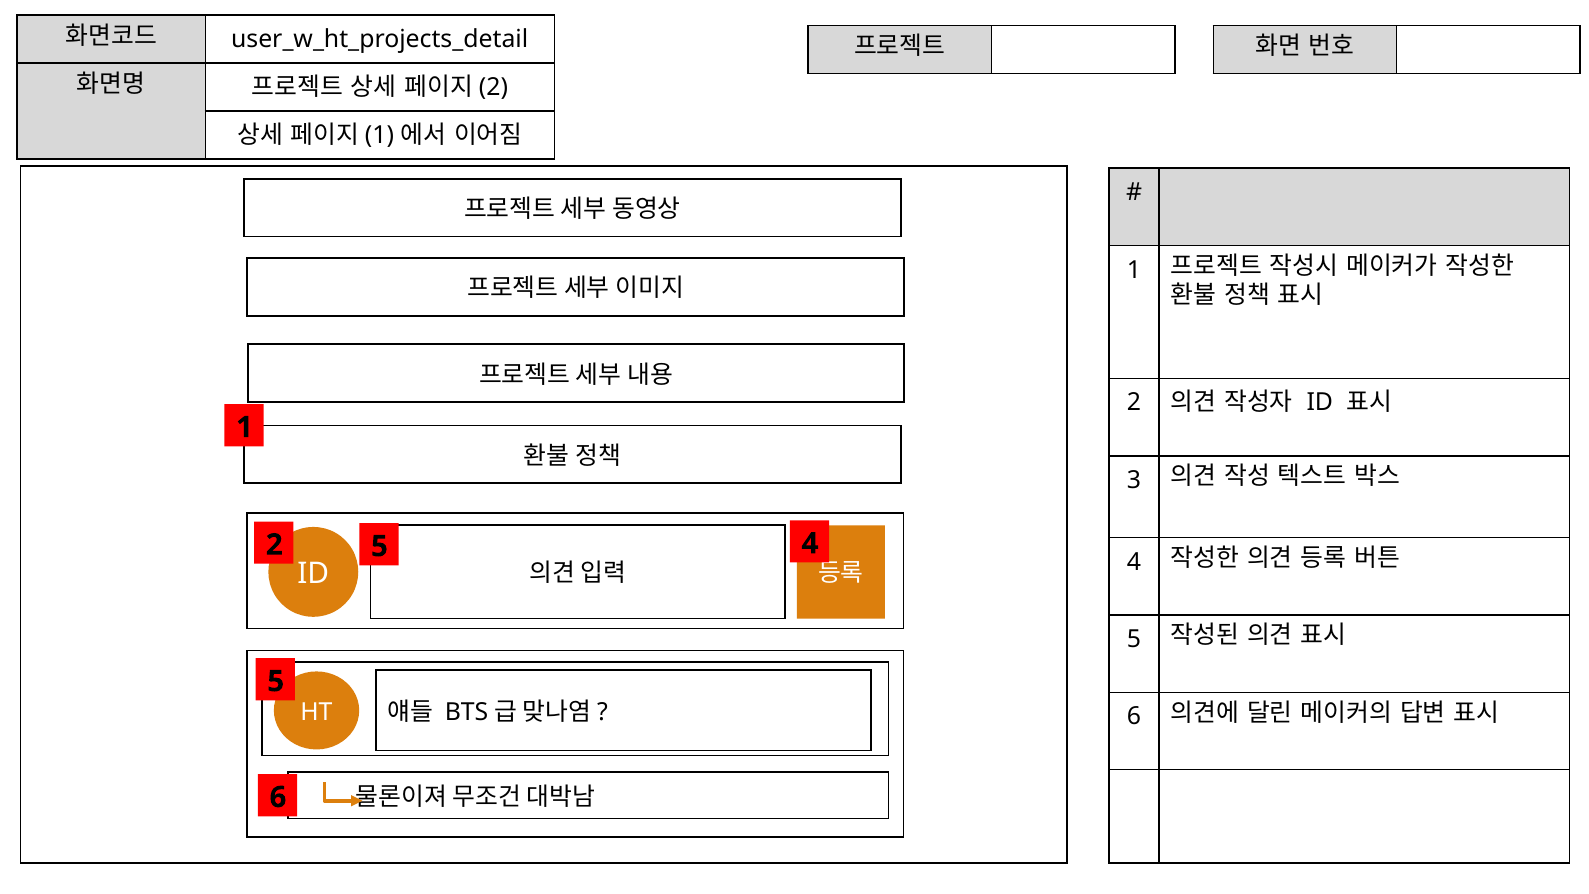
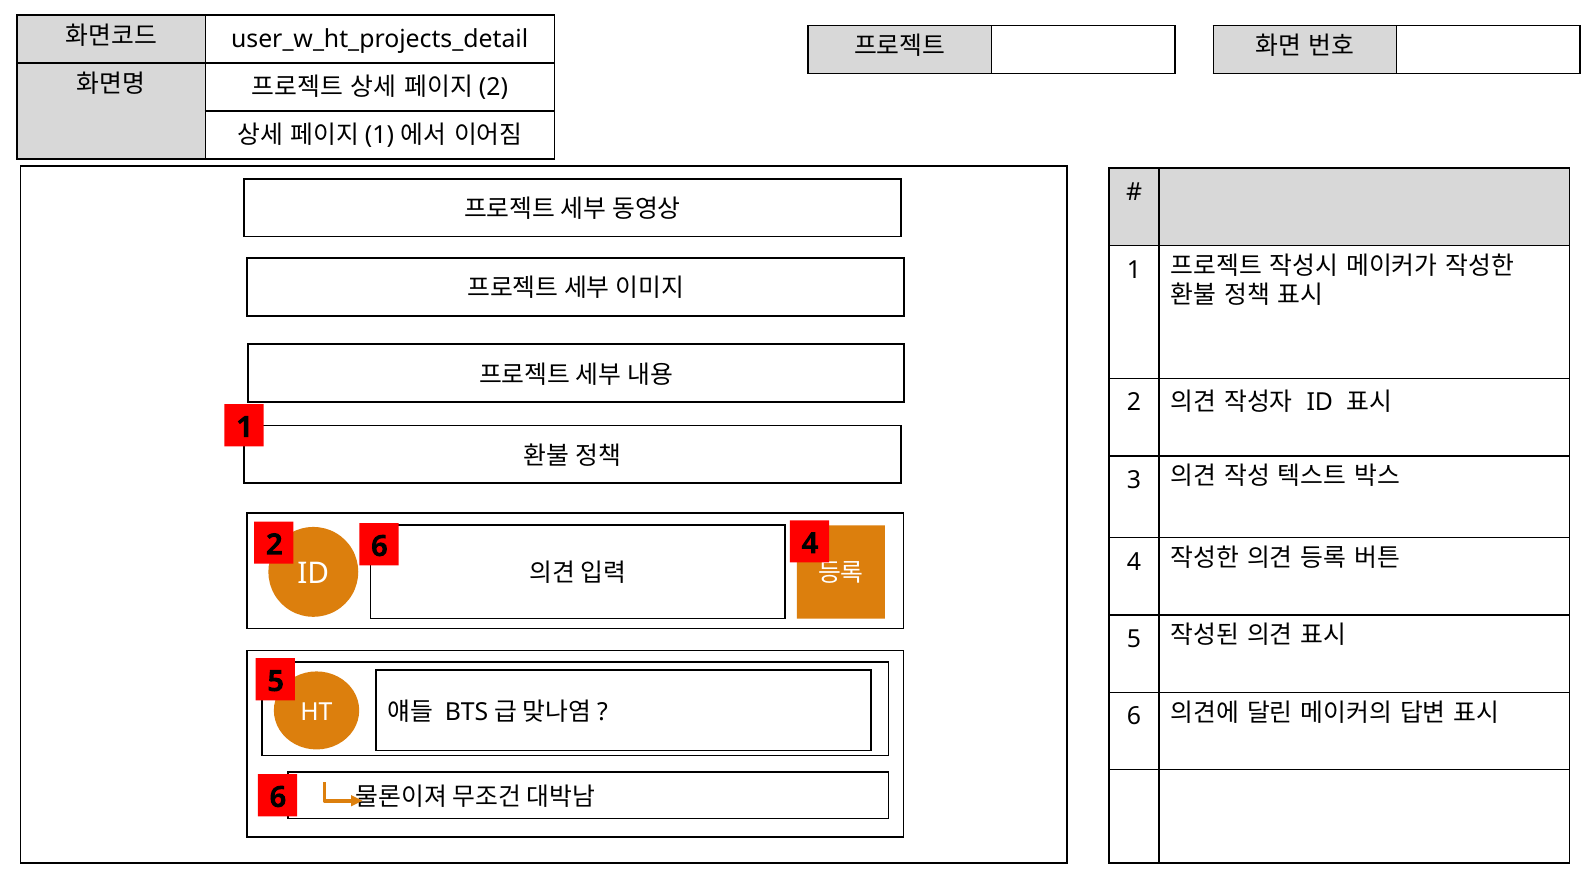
2 5: 5 -> 6 (379, 546)
